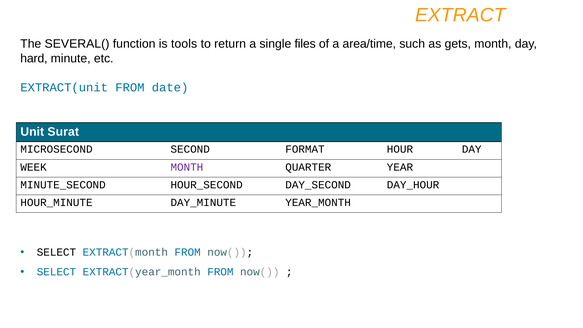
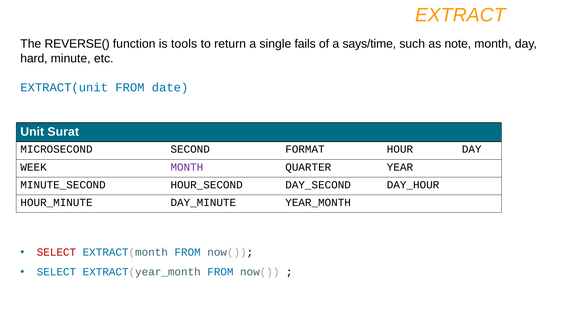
SEVERAL(: SEVERAL( -> REVERSE( (77, 44)
files: files -> fails (305, 44)
area/time: area/time -> says/time (369, 44)
gets: gets -> note (458, 44)
SELECT colour: black -> red (56, 252)
